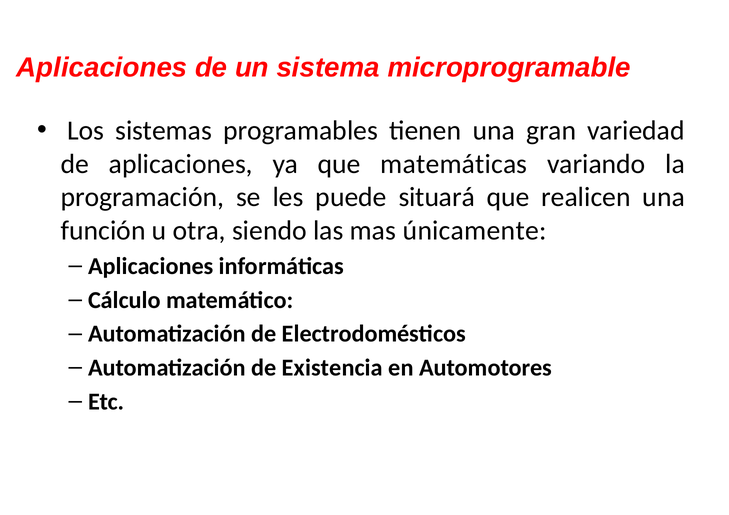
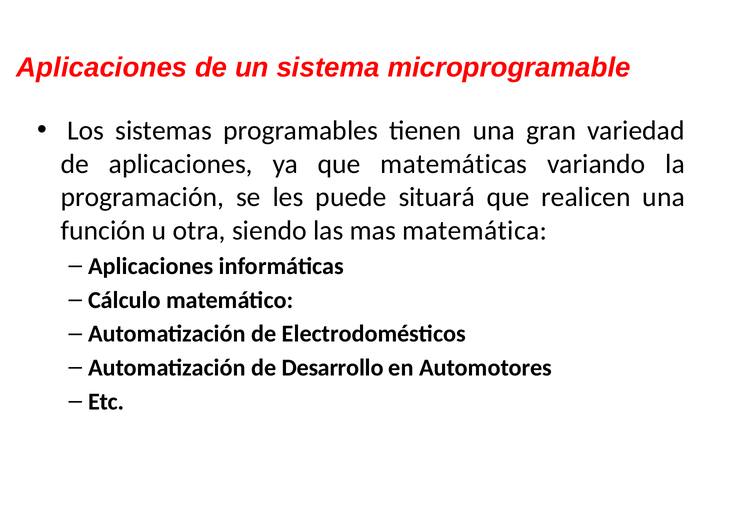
únicamente: únicamente -> matemática (475, 231)
Existencia: Existencia -> Desarrollo (333, 368)
